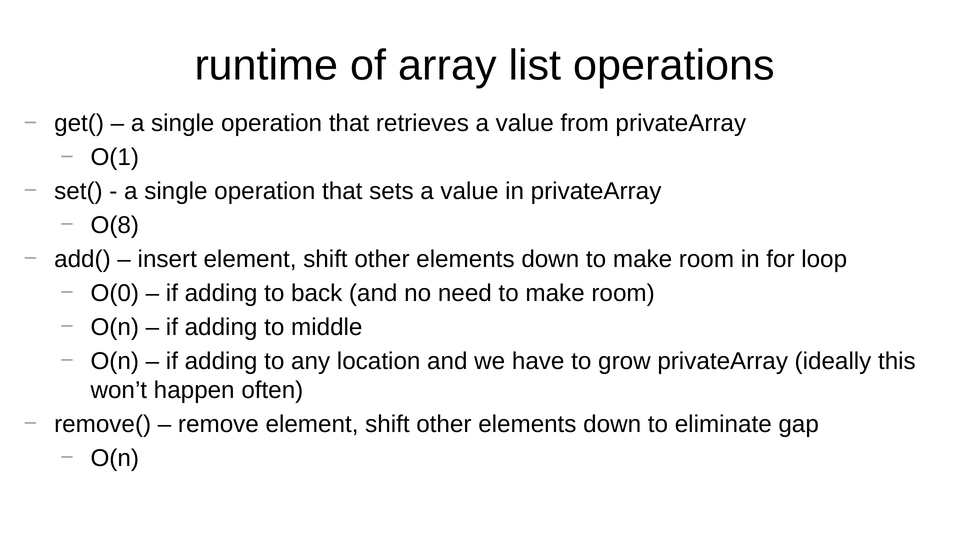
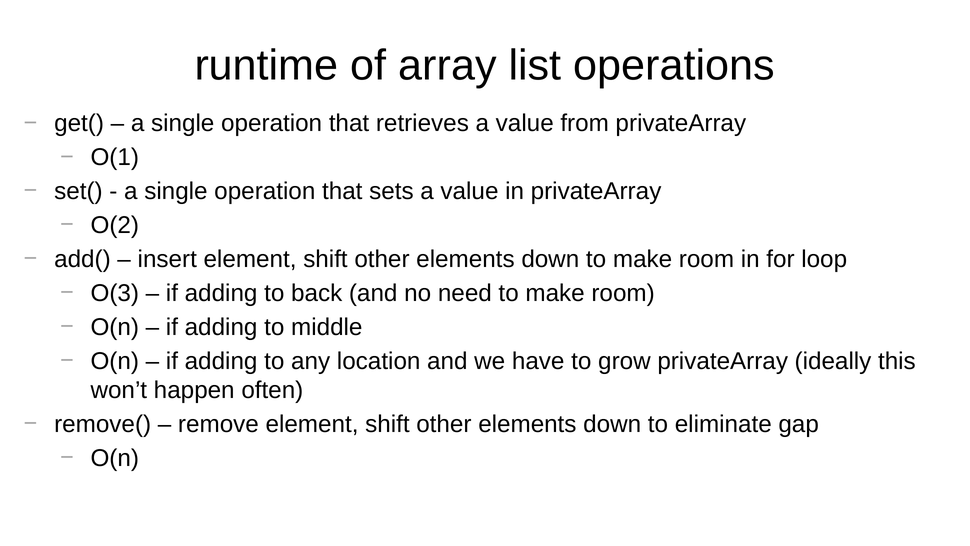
O(8: O(8 -> O(2 (115, 225)
O(0: O(0 -> O(3 (115, 293)
